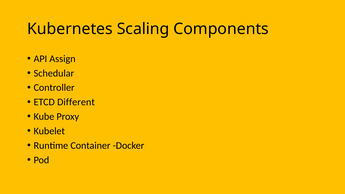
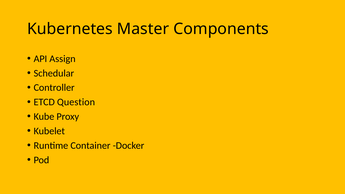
Scaling: Scaling -> Master (143, 29)
Different: Different -> Question (76, 102)
